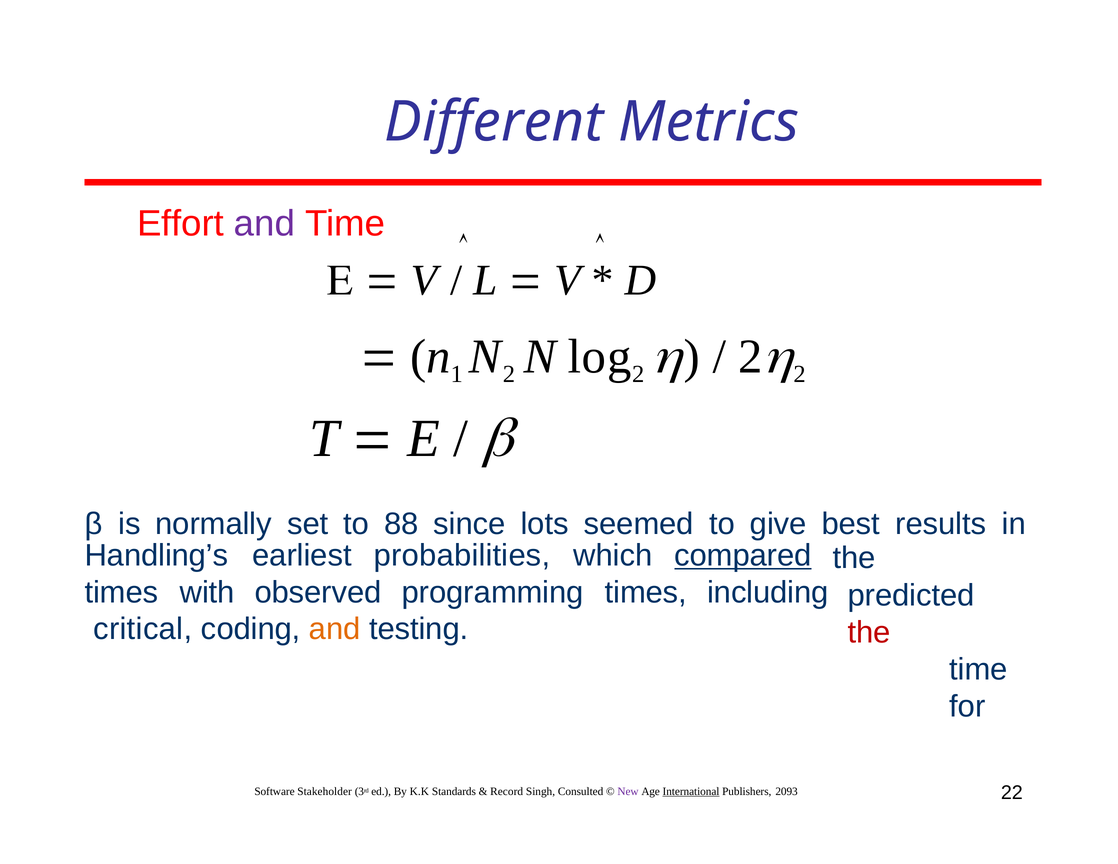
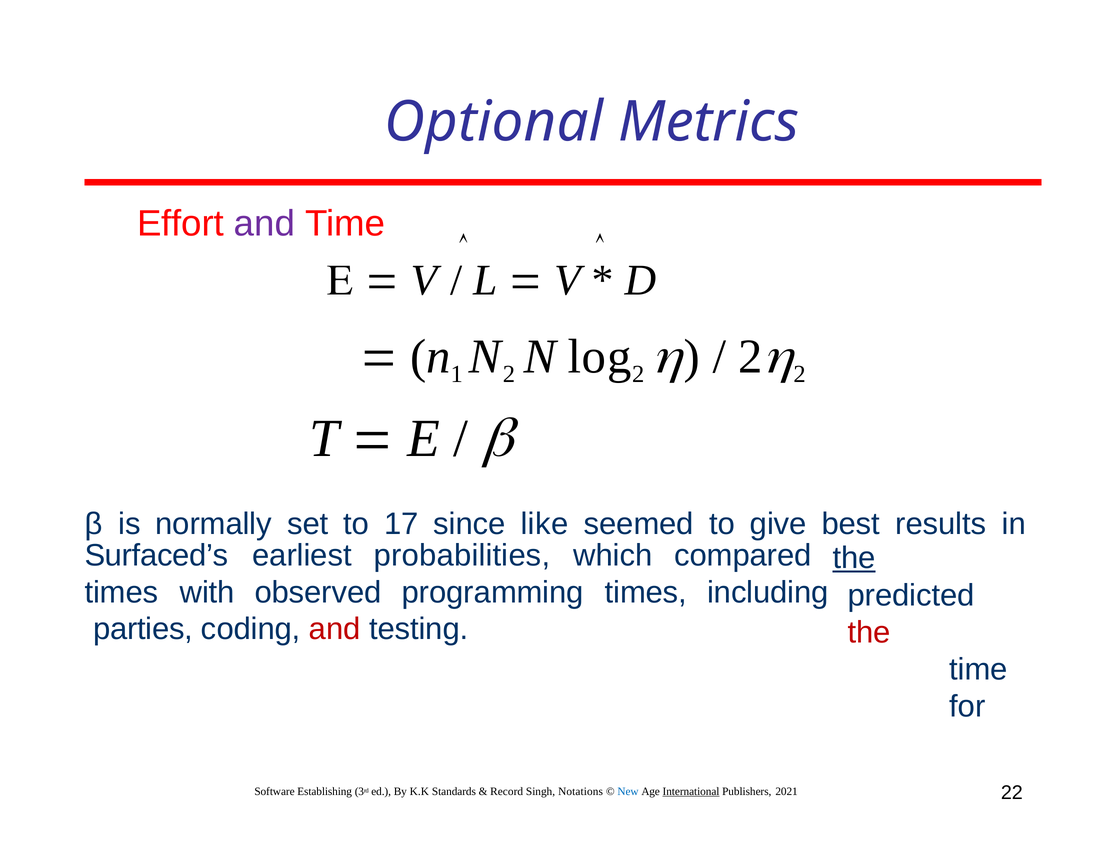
Different: Different -> Optional (494, 122)
88: 88 -> 17 (401, 524)
lots: lots -> like (545, 524)
Handling’s: Handling’s -> Surfaced’s (157, 555)
compared underline: present -> none (743, 555)
the underline: none -> present (854, 558)
critical: critical -> parties (143, 629)
and colour: orange -> red (335, 629)
Stakeholder: Stakeholder -> Establishing (325, 791)
Consulted: Consulted -> Notations (581, 791)
New colour: purple -> blue (628, 791)
2093: 2093 -> 2021 (787, 791)
